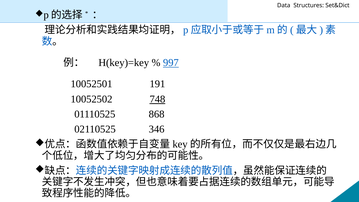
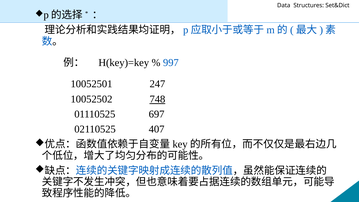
997 underline: present -> none (171, 63)
191: 191 -> 247 (157, 84)
868: 868 -> 697 (157, 114)
346: 346 -> 407 (157, 129)
